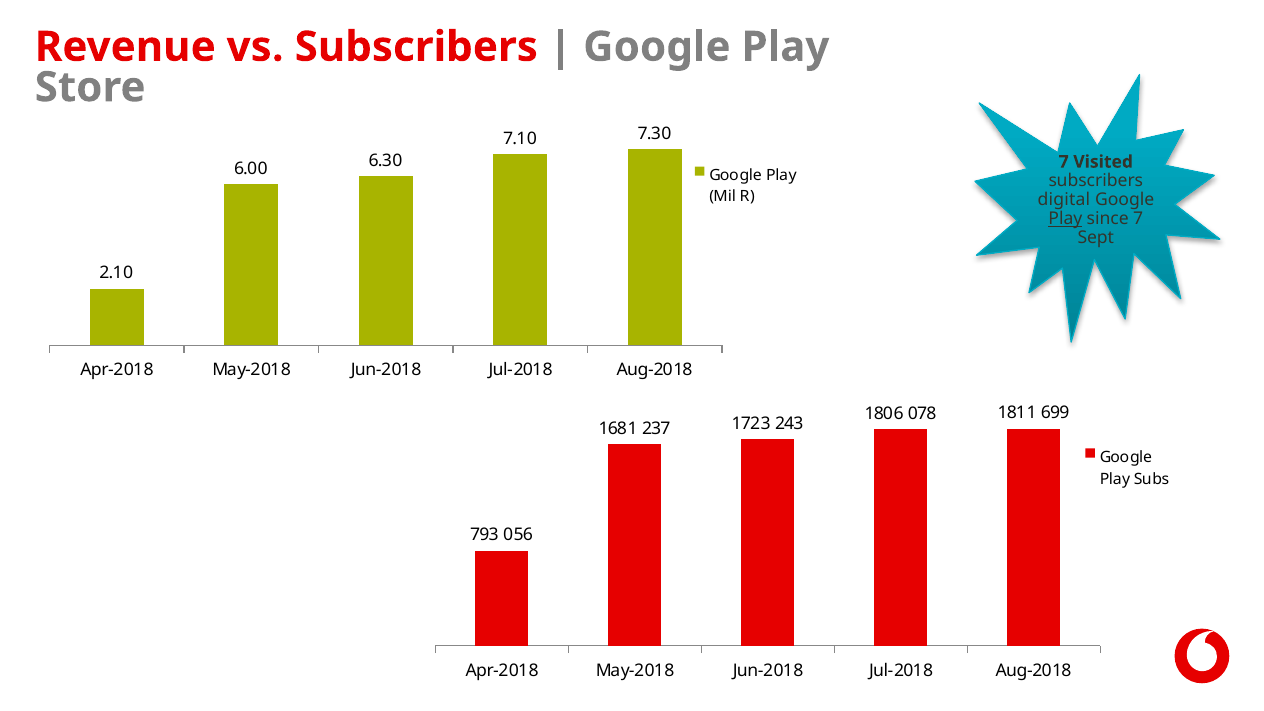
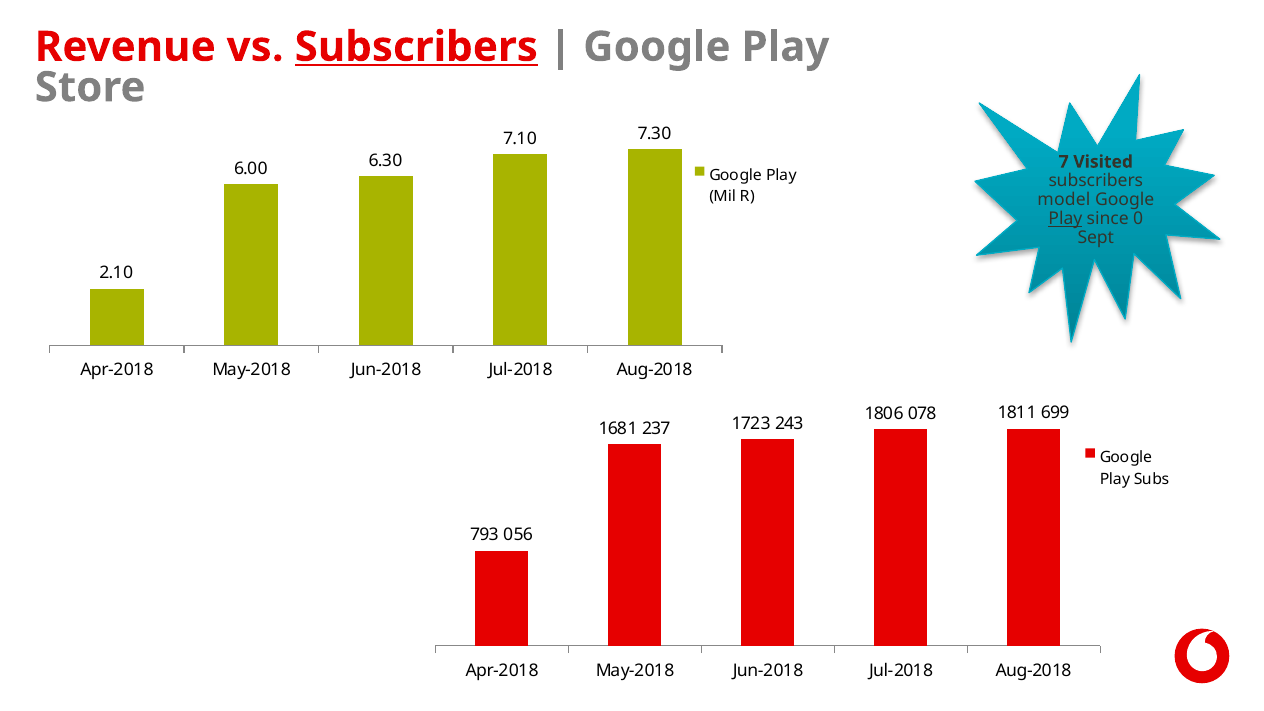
Subscribers underline: none -> present (416, 47)
digital: digital -> model (1064, 200)
since 7: 7 -> 0 (1138, 219)
